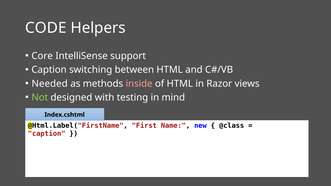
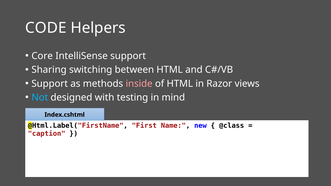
Caption: Caption -> Sharing (49, 70)
Needed: Needed -> Support (50, 84)
Not colour: light green -> light blue (40, 98)
